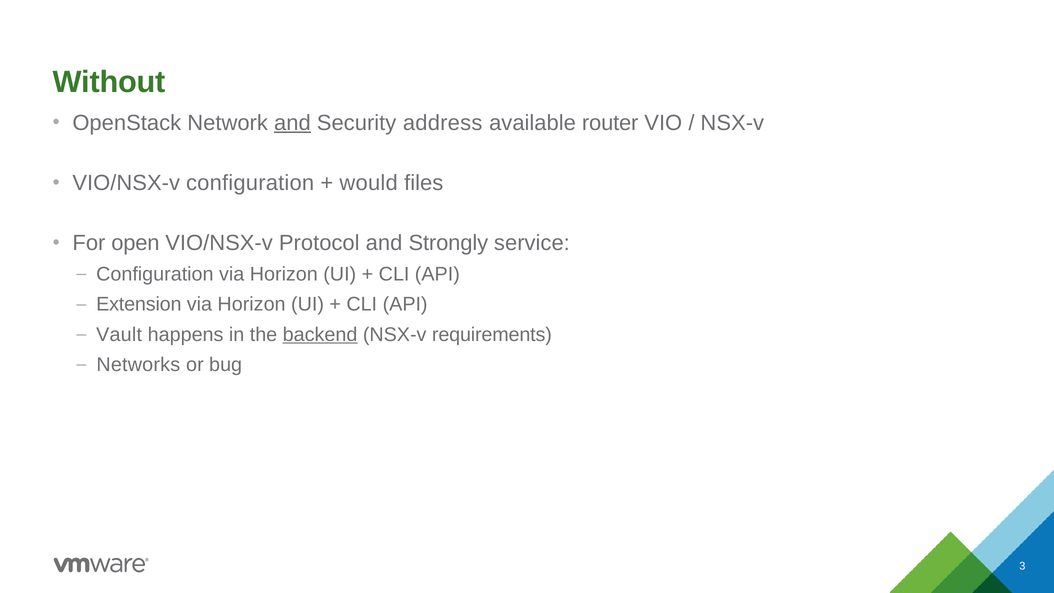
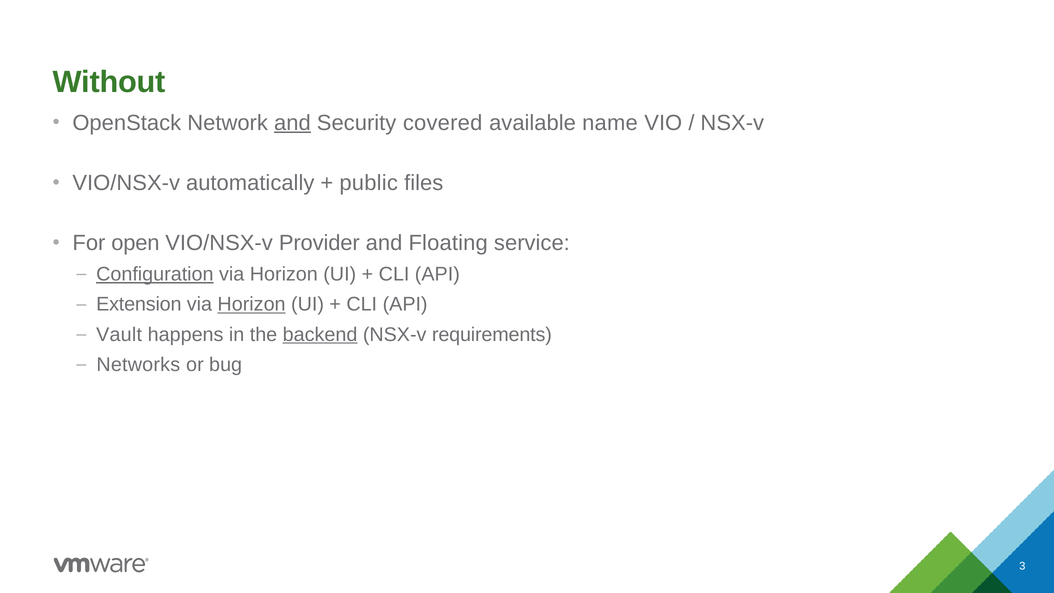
address: address -> covered (443, 123)
router: router -> name (610, 123)
VIO/NSX-v configuration: configuration -> automatically (250, 183)
would: would -> public (369, 183)
Protocol: Protocol -> Provider (319, 243)
Strongly: Strongly -> Floating (448, 243)
Configuration underline: none -> present (155, 274)
Horizon underline: none -> present (252, 304)
